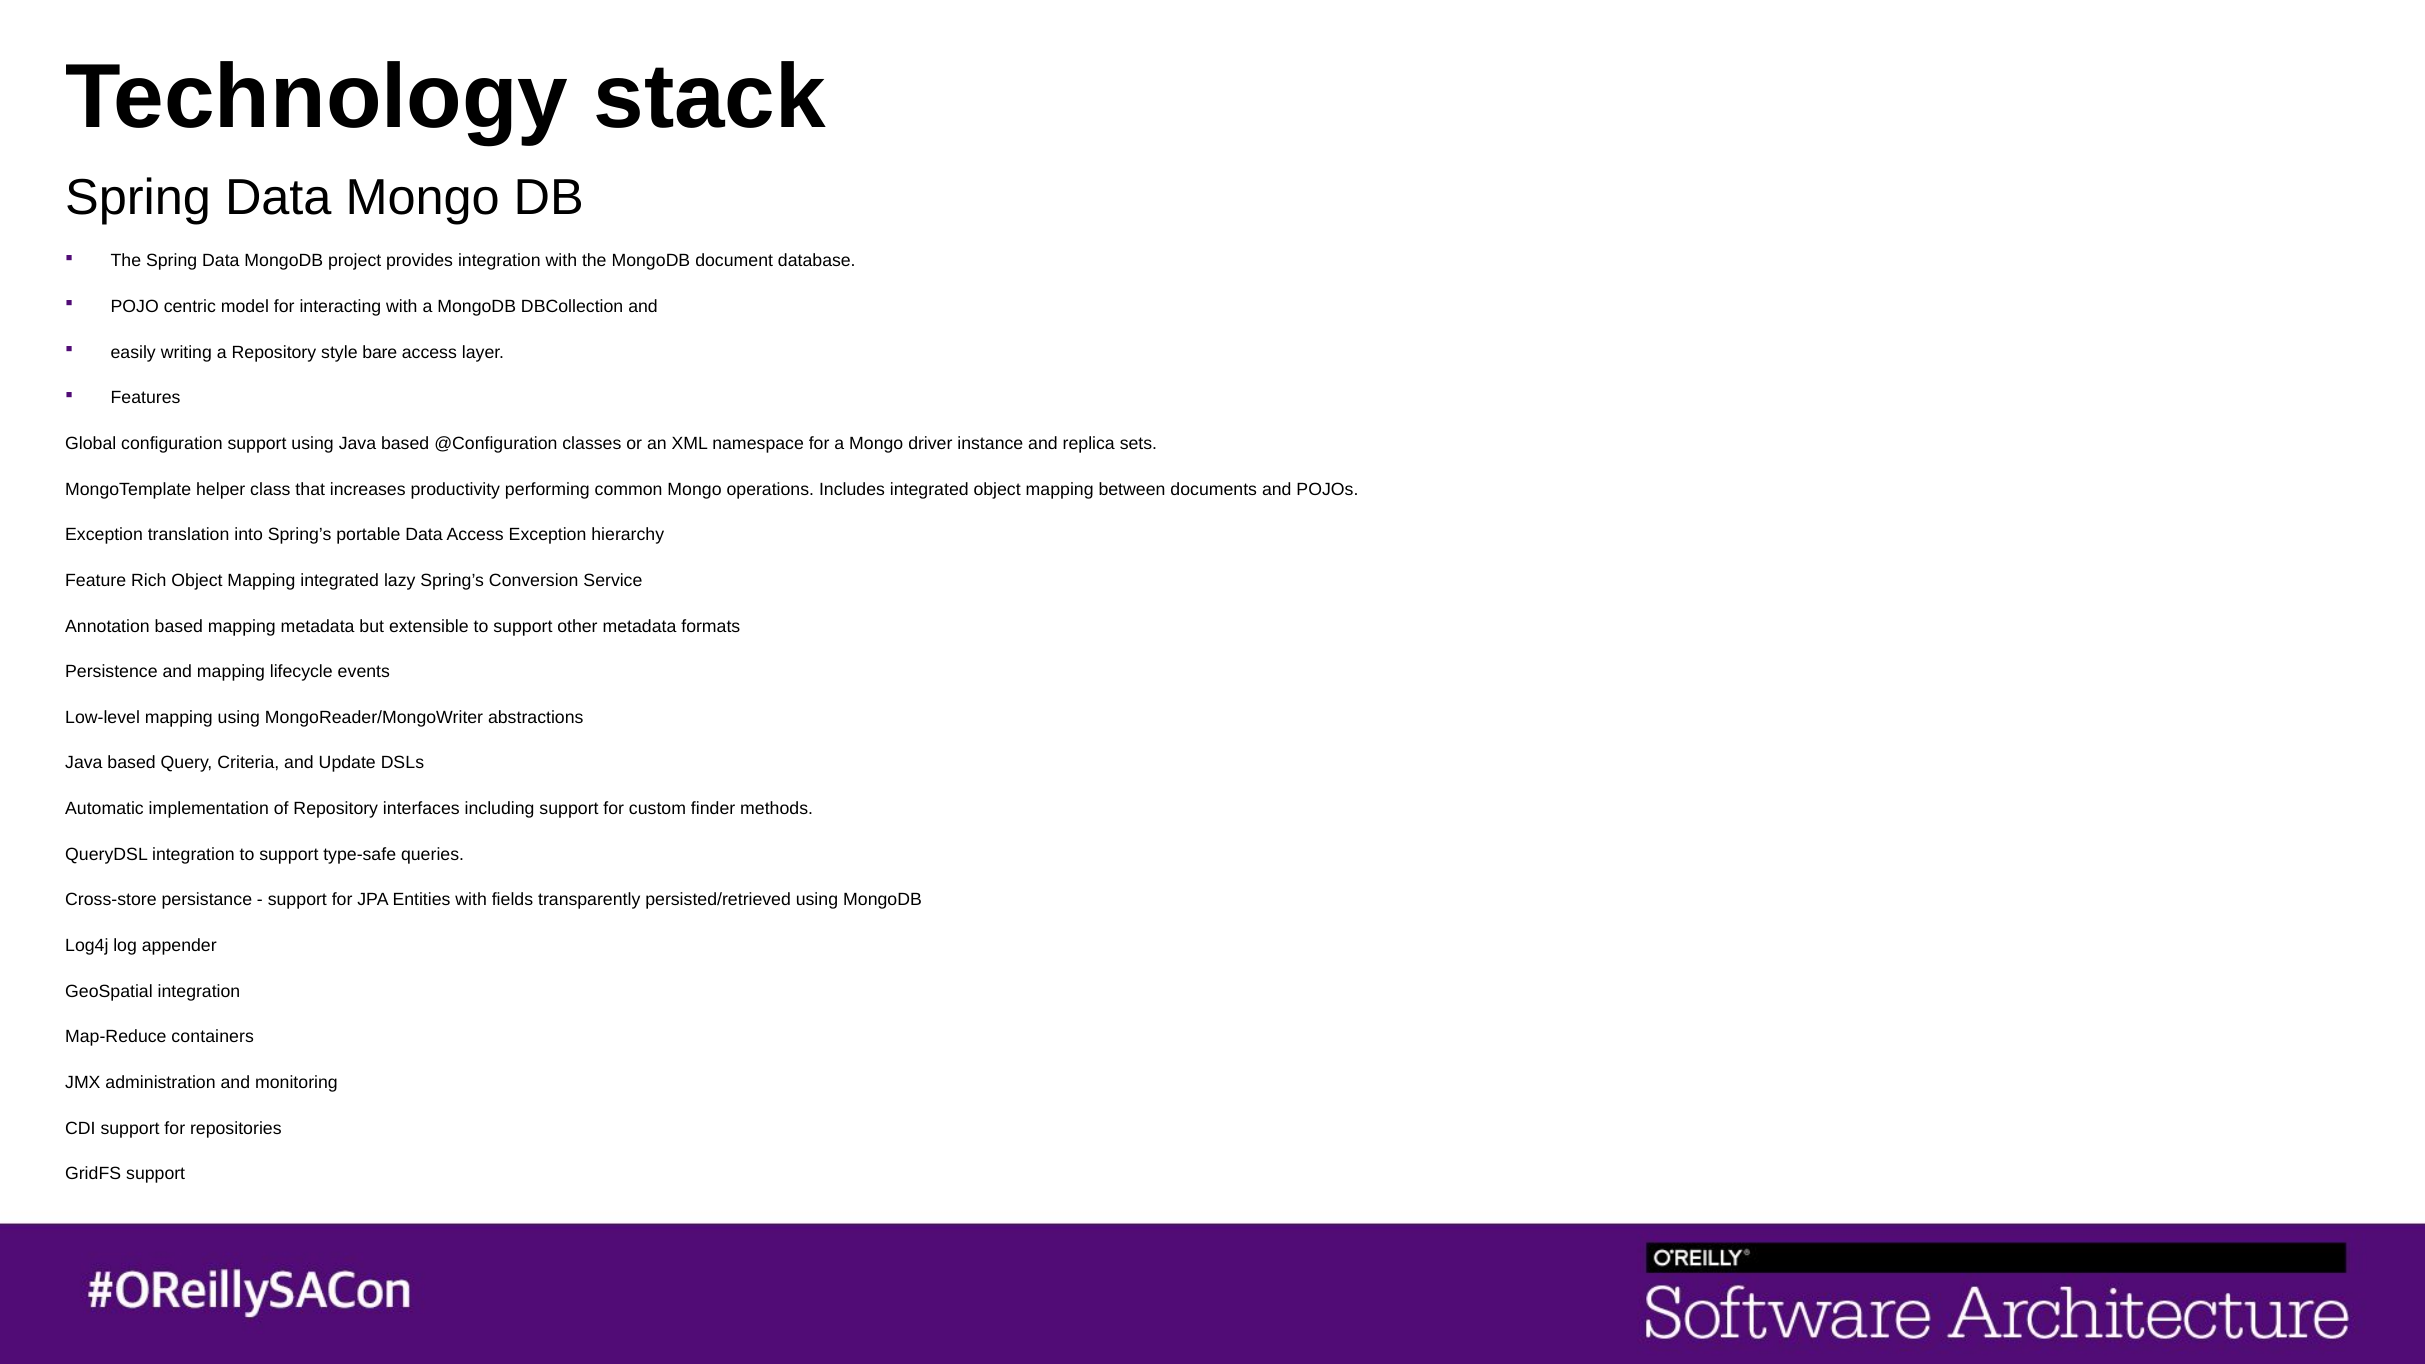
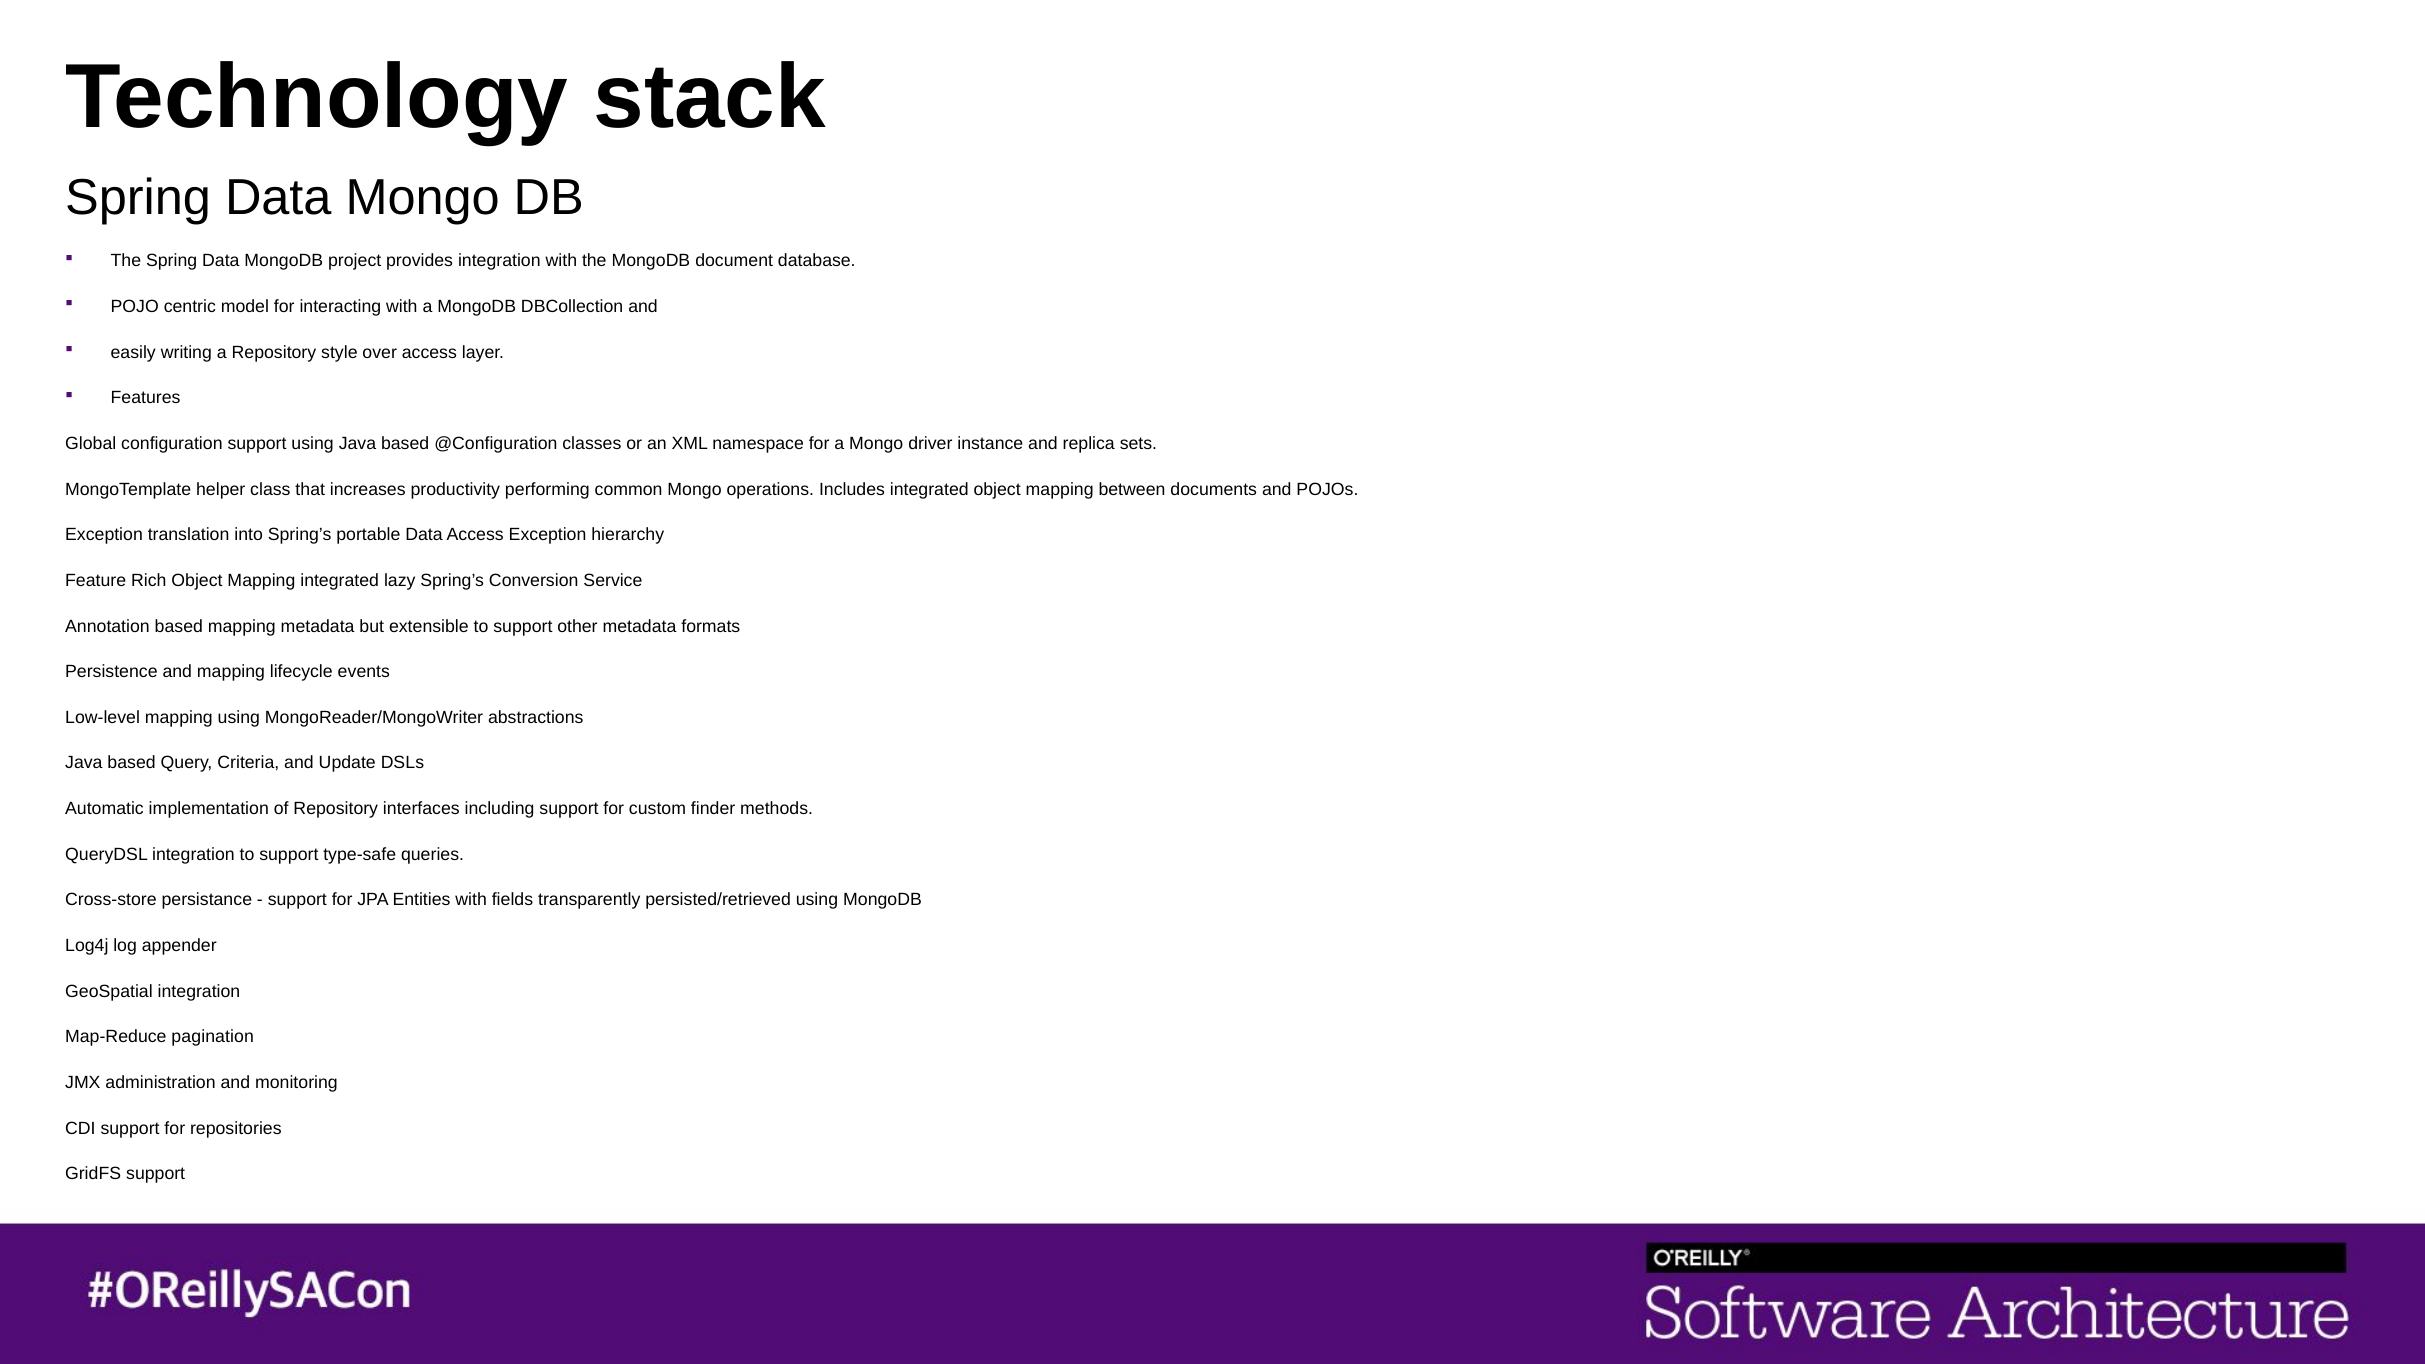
bare: bare -> over (380, 352)
containers: containers -> pagination (213, 1037)
